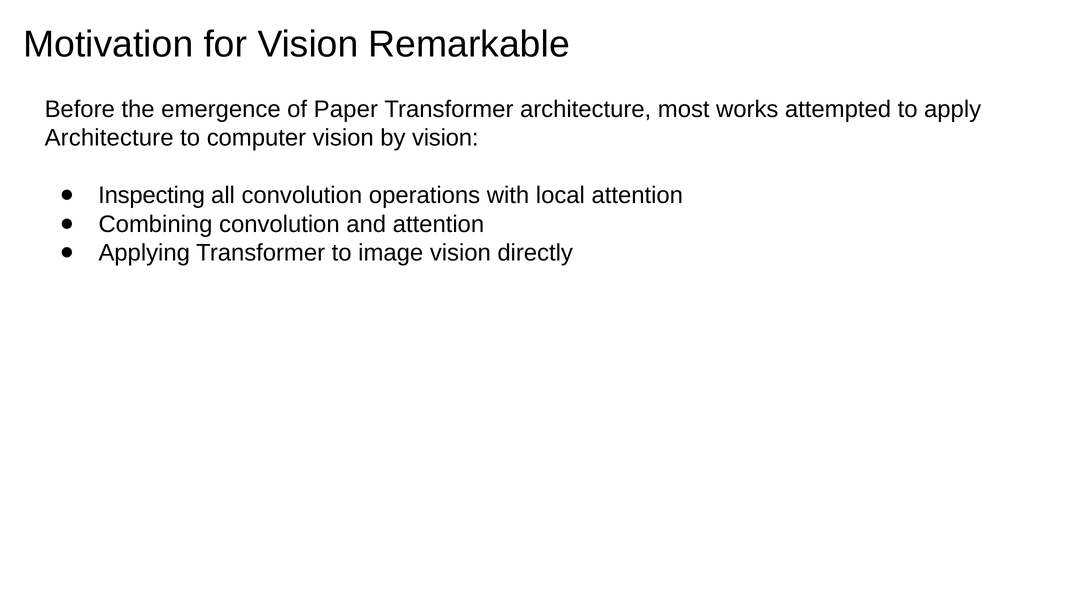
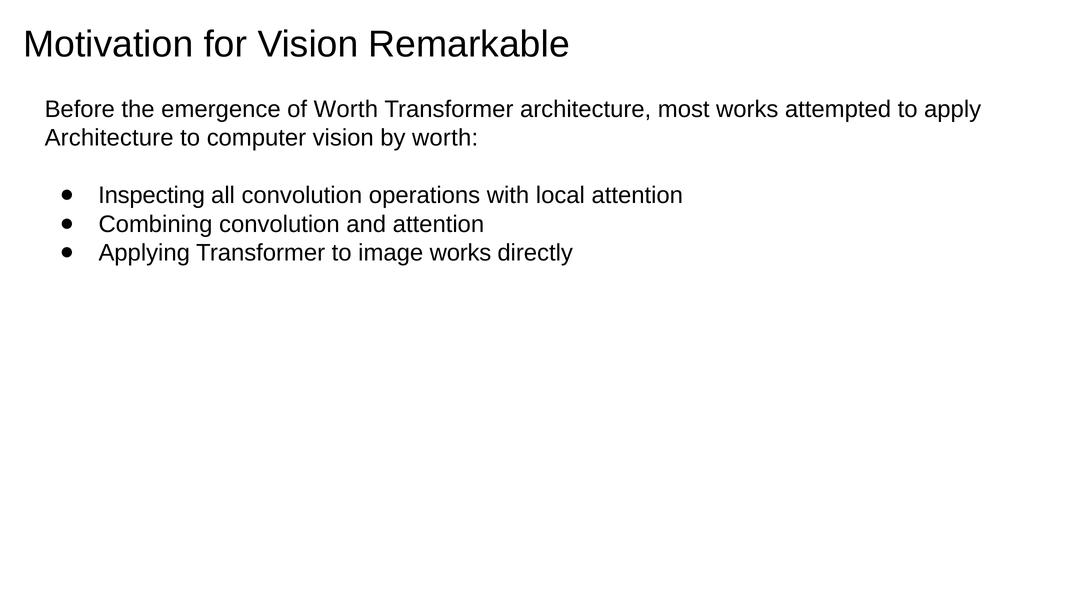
of Paper: Paper -> Worth (346, 109)
by vision: vision -> worth (445, 138)
image vision: vision -> works (460, 253)
